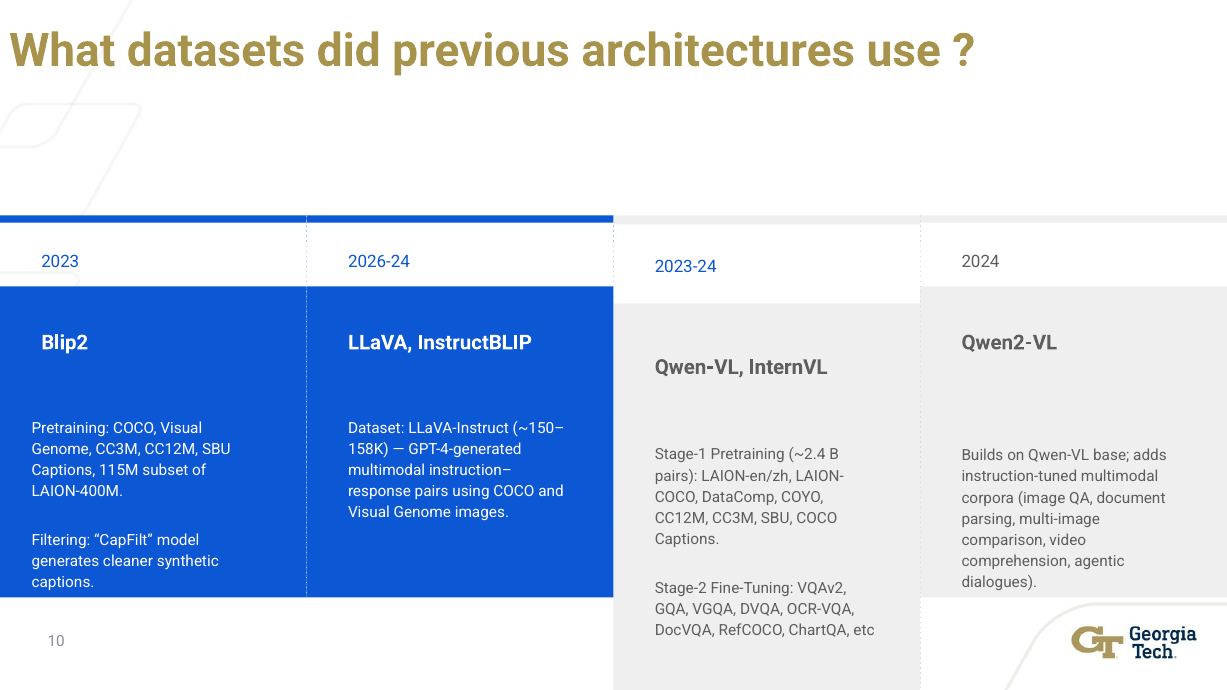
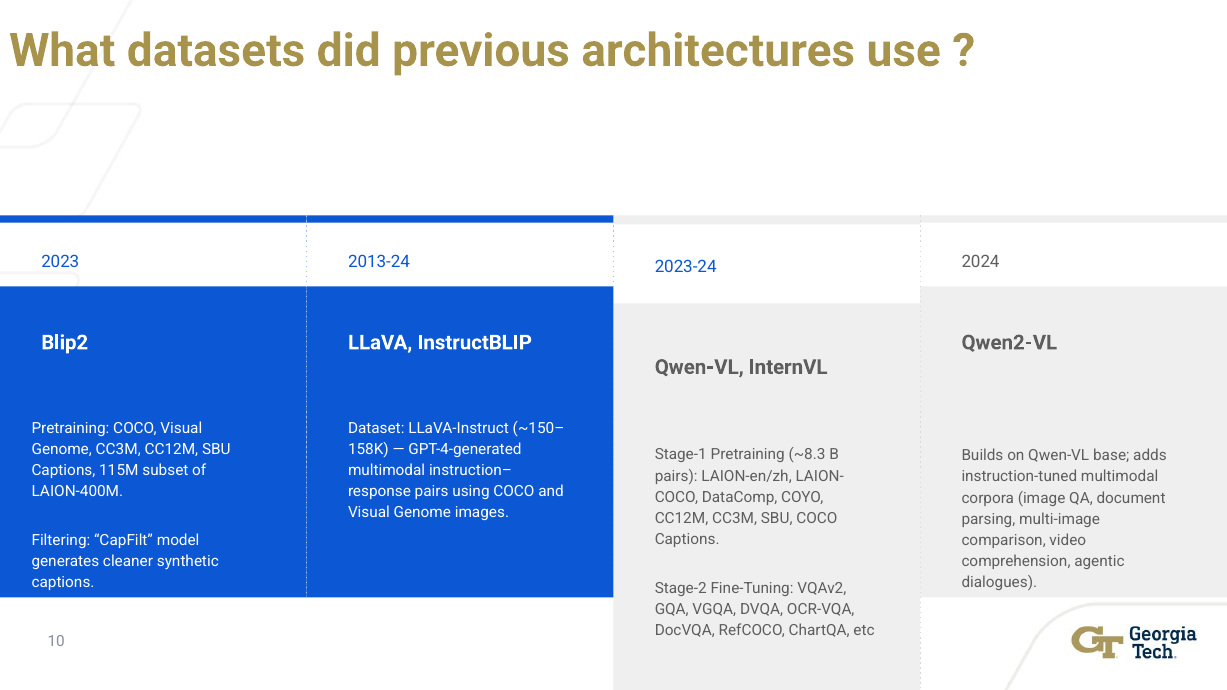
2026-24: 2026-24 -> 2013-24 (379, 262)
~2.4: ~2.4 -> ~8.3 (807, 455)
